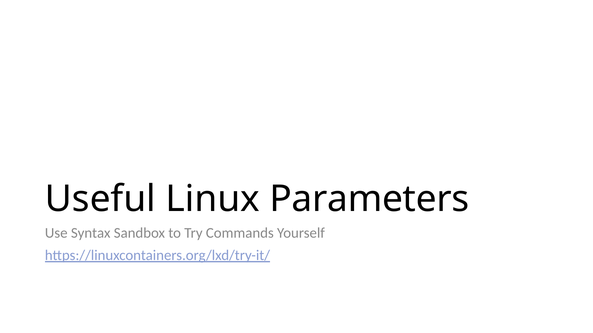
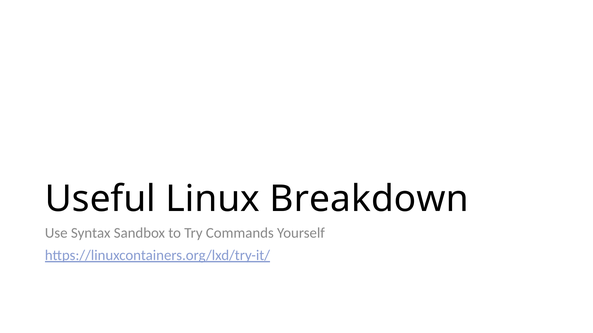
Parameters: Parameters -> Breakdown (369, 199)
